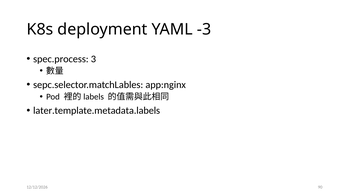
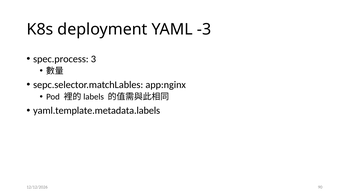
later.template.metadata.labels: later.template.metadata.labels -> yaml.template.metadata.labels (97, 111)
